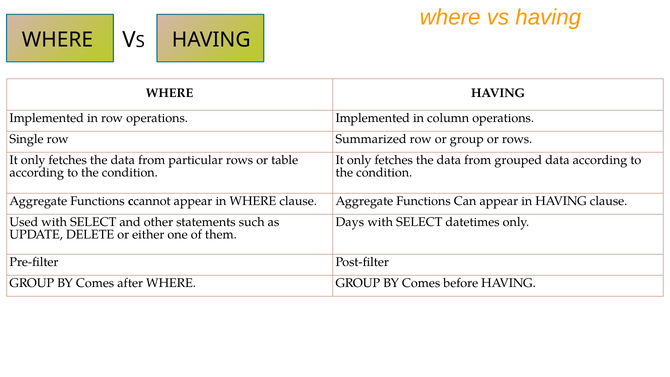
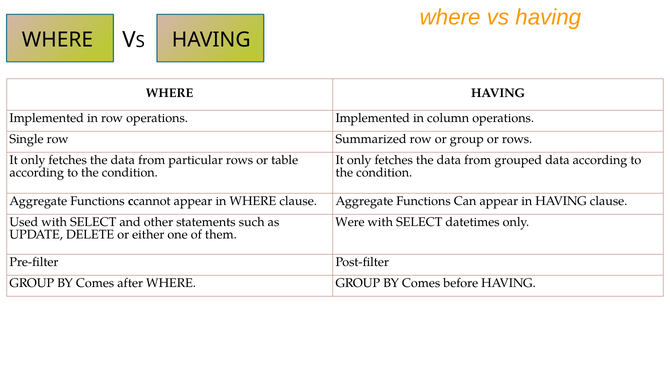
Days: Days -> Were (350, 222)
